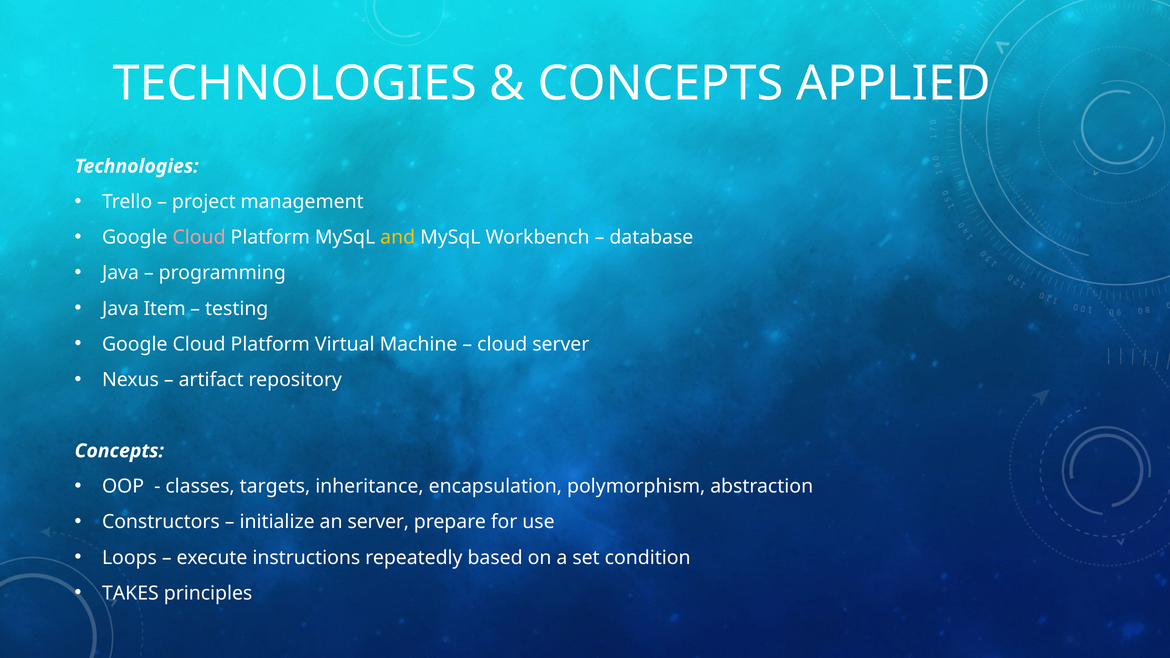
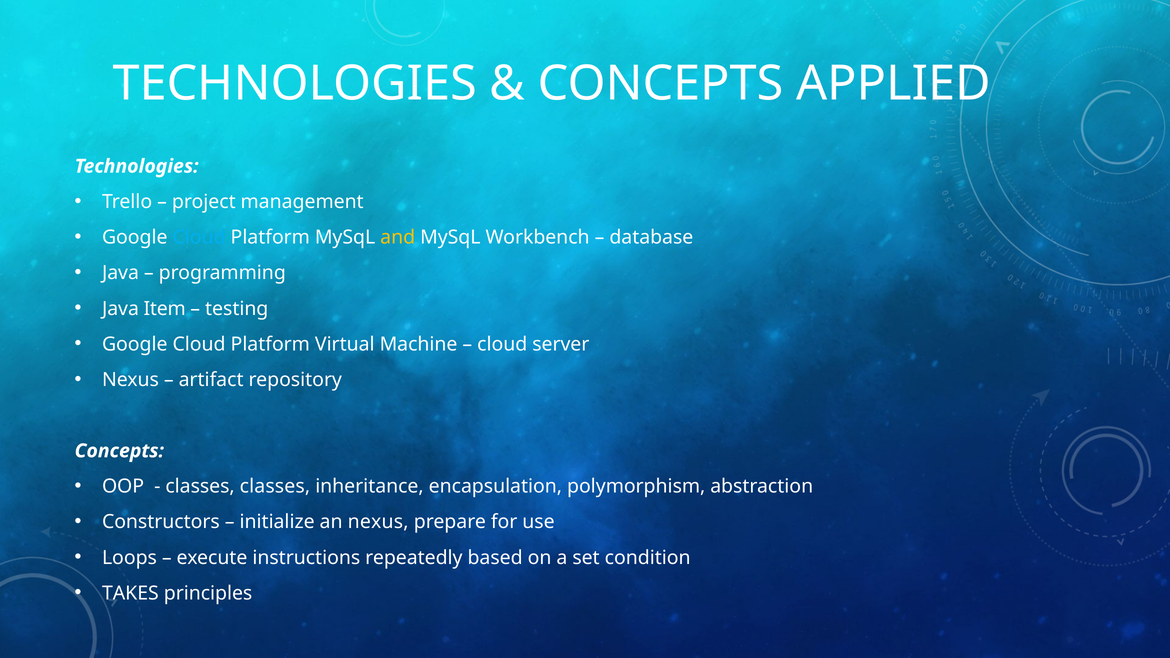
Cloud colour: pink -> light blue (199, 237)
classes targets: targets -> classes (275, 487)
an server: server -> nexus (378, 522)
